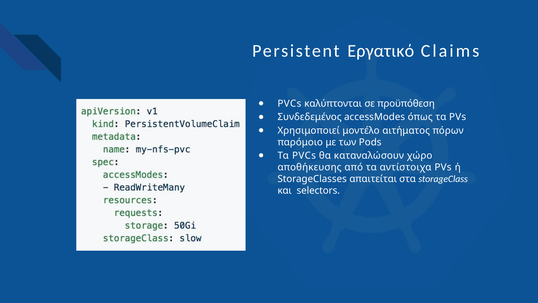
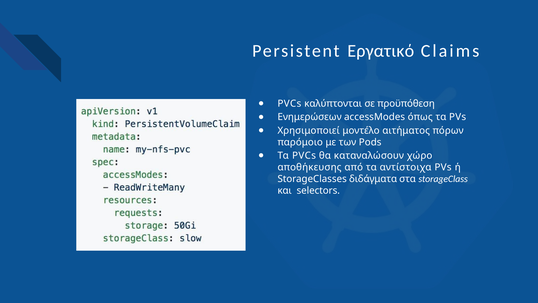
Συνδεδεμένος: Συνδεδεμένος -> Ενημερώσεων (310, 117)
απαιτείται: απαιτείται -> διδάγματα (373, 179)
